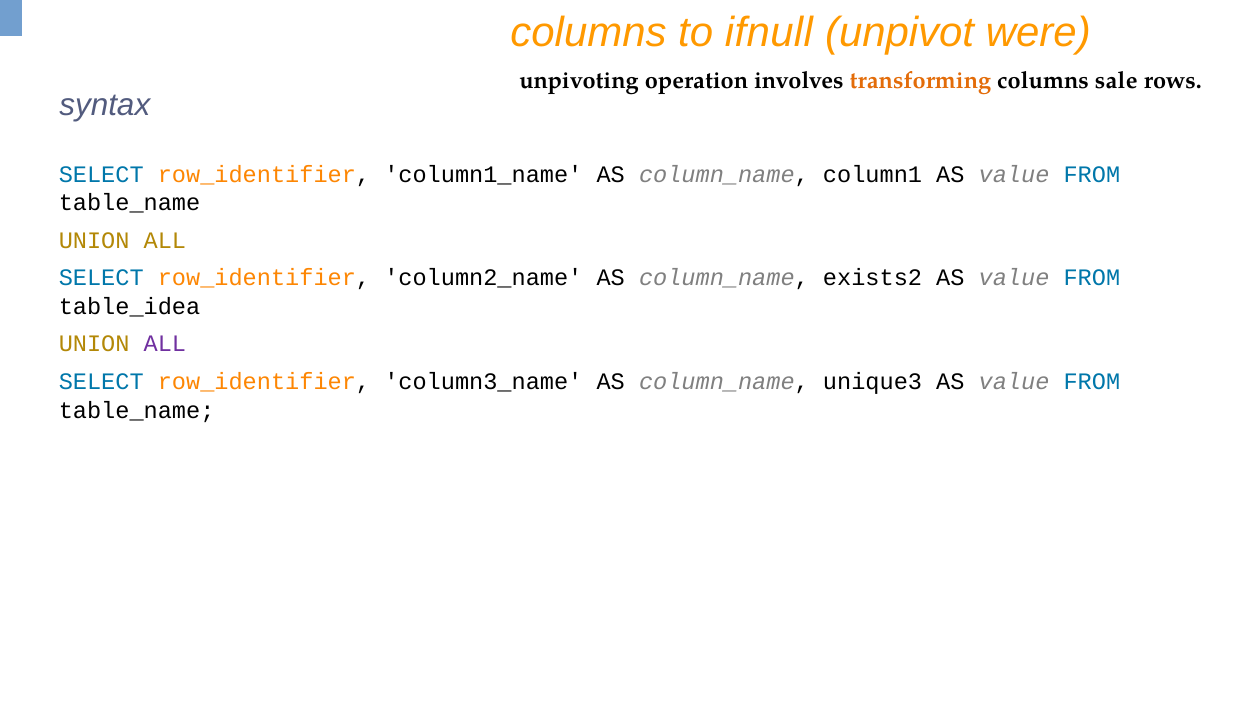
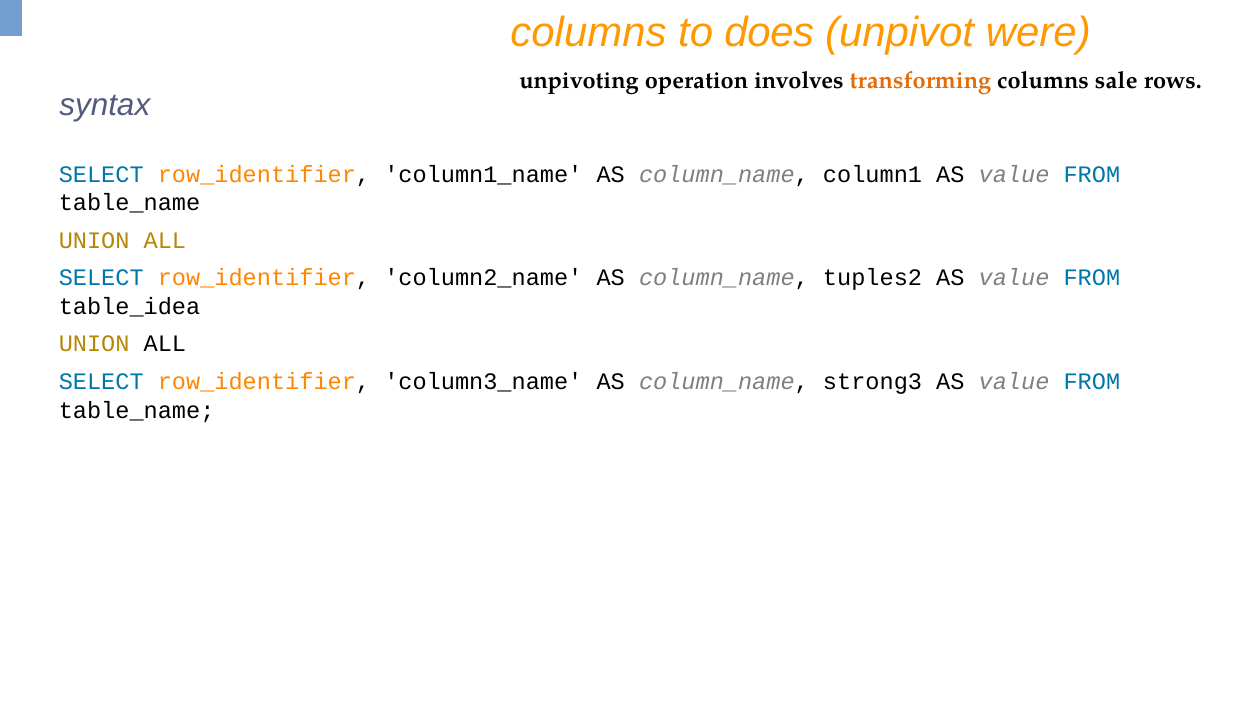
ifnull: ifnull -> does (769, 33)
exists2: exists2 -> tuples2 (873, 278)
ALL colour: purple -> black (165, 344)
unique3: unique3 -> strong3 (873, 382)
